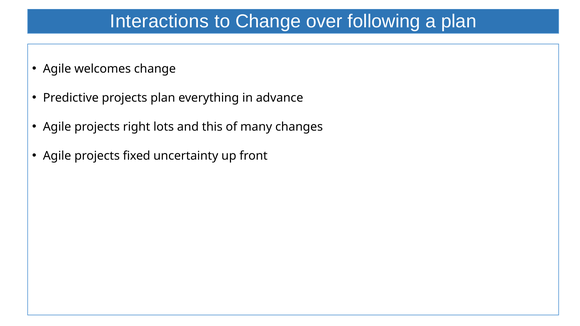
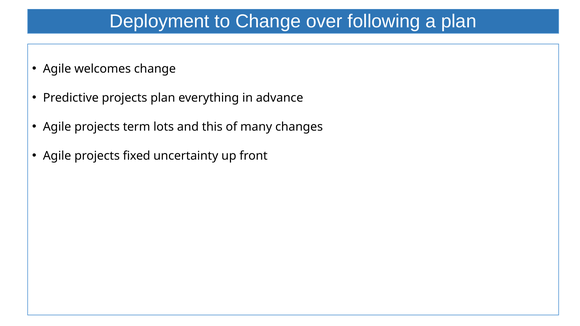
Interactions: Interactions -> Deployment (160, 21)
right: right -> term (137, 127)
